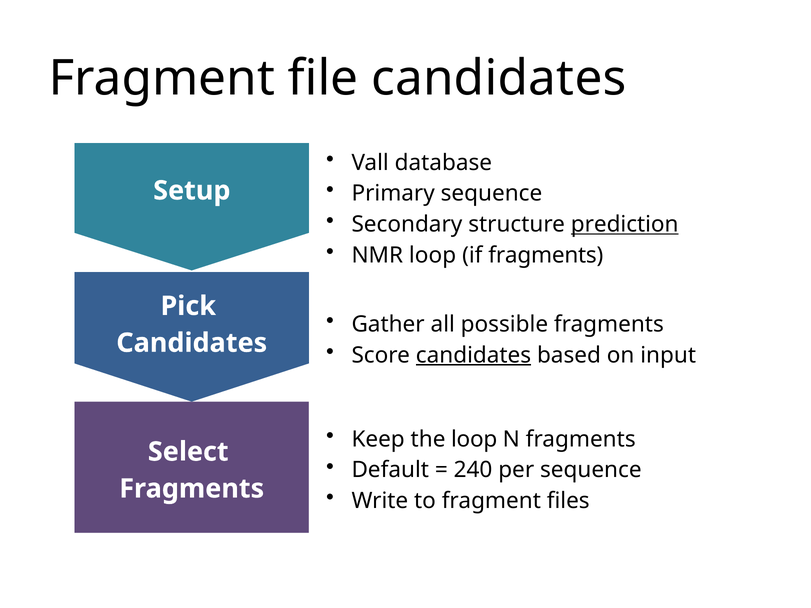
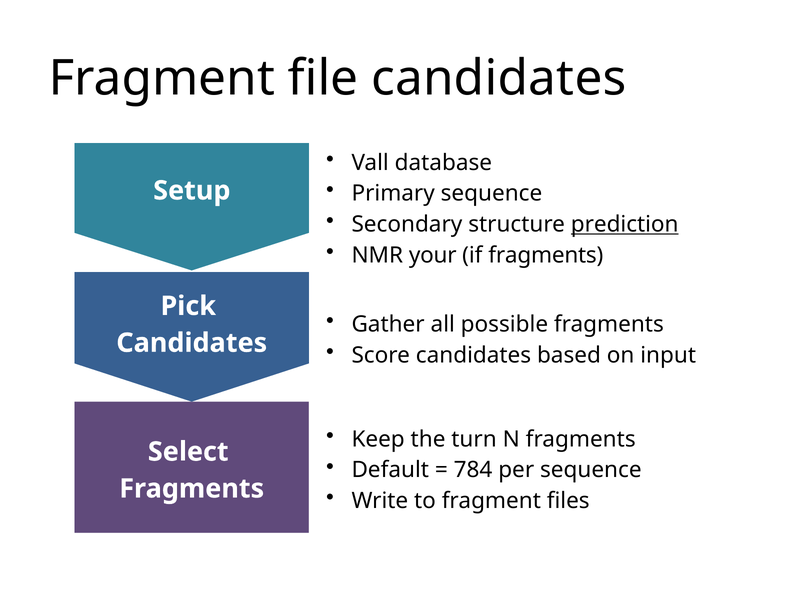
NMR loop: loop -> your (433, 255)
candidates underline: present -> none (473, 355)
the loop: loop -> turn (474, 439)
240: 240 -> 784 (473, 470)
